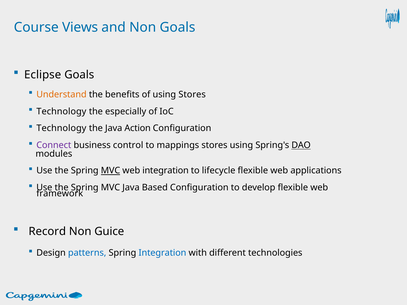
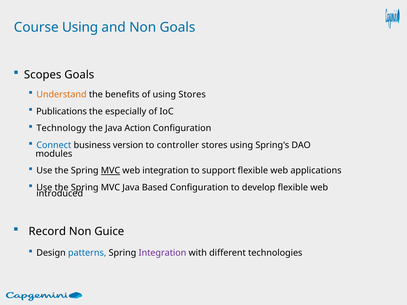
Course Views: Views -> Using (80, 27)
Eclipse: Eclipse -> Scopes (43, 75)
Technology: Technology -> Publications (62, 111)
Connect colour: purple -> blue (54, 145)
control: control -> version (128, 145)
mappings: mappings -> controller (178, 145)
DAO underline: present -> none (301, 145)
lifecycle: lifecycle -> support (219, 171)
framework: framework -> introduced (60, 194)
Integration colour: blue -> purple (162, 253)
